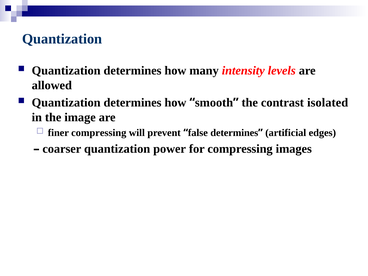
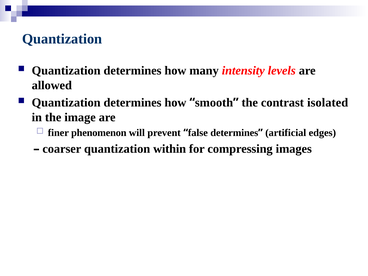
finer compressing: compressing -> phenomenon (99, 133)
power: power -> within (170, 149)
